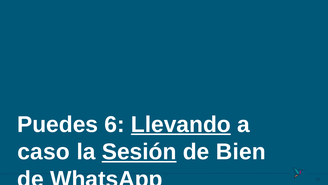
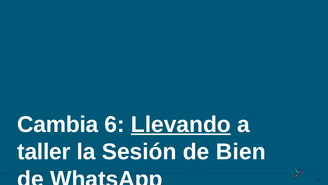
Puedes: Puedes -> Cambia (58, 124)
caso: caso -> taller (44, 151)
Sesión underline: present -> none (139, 151)
